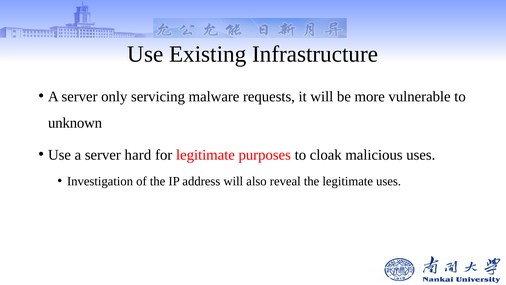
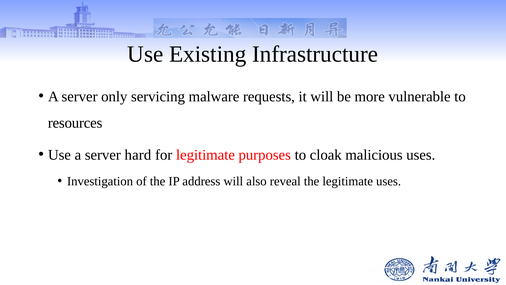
unknown: unknown -> resources (75, 123)
